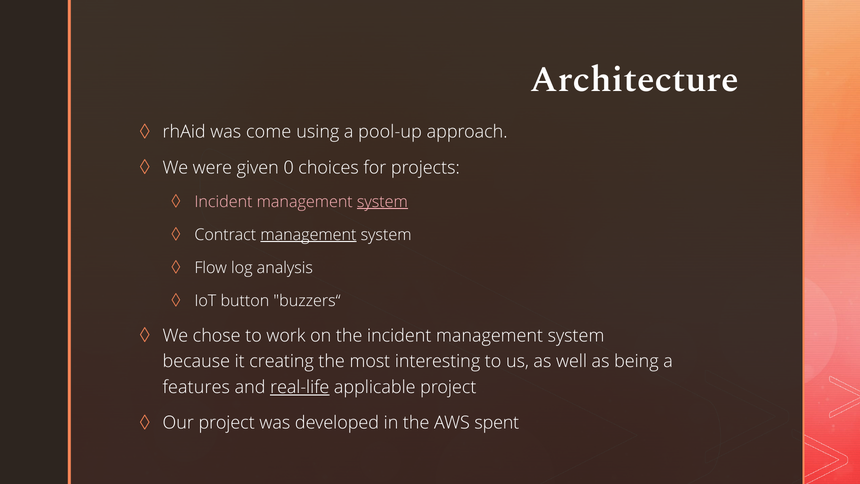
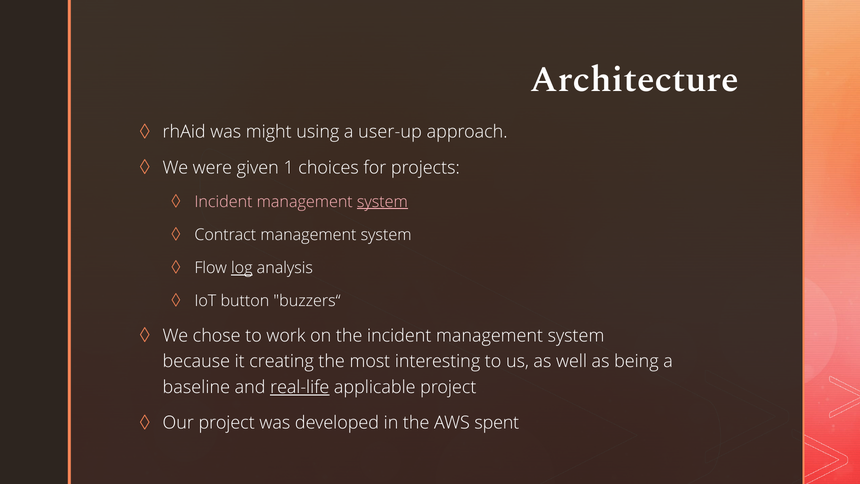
come: come -> might (269, 132)
pool-up: pool-up -> user-up (390, 132)
0: 0 -> 1 (289, 168)
management underline: present -> none (308, 235)
log underline: none -> present (242, 268)
features: features -> baseline (196, 387)
